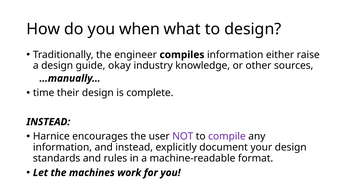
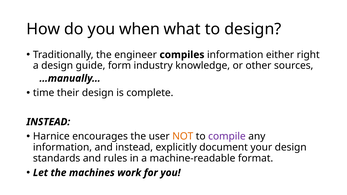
raise: raise -> right (308, 55)
okay: okay -> form (120, 66)
NOT colour: purple -> orange (183, 137)
